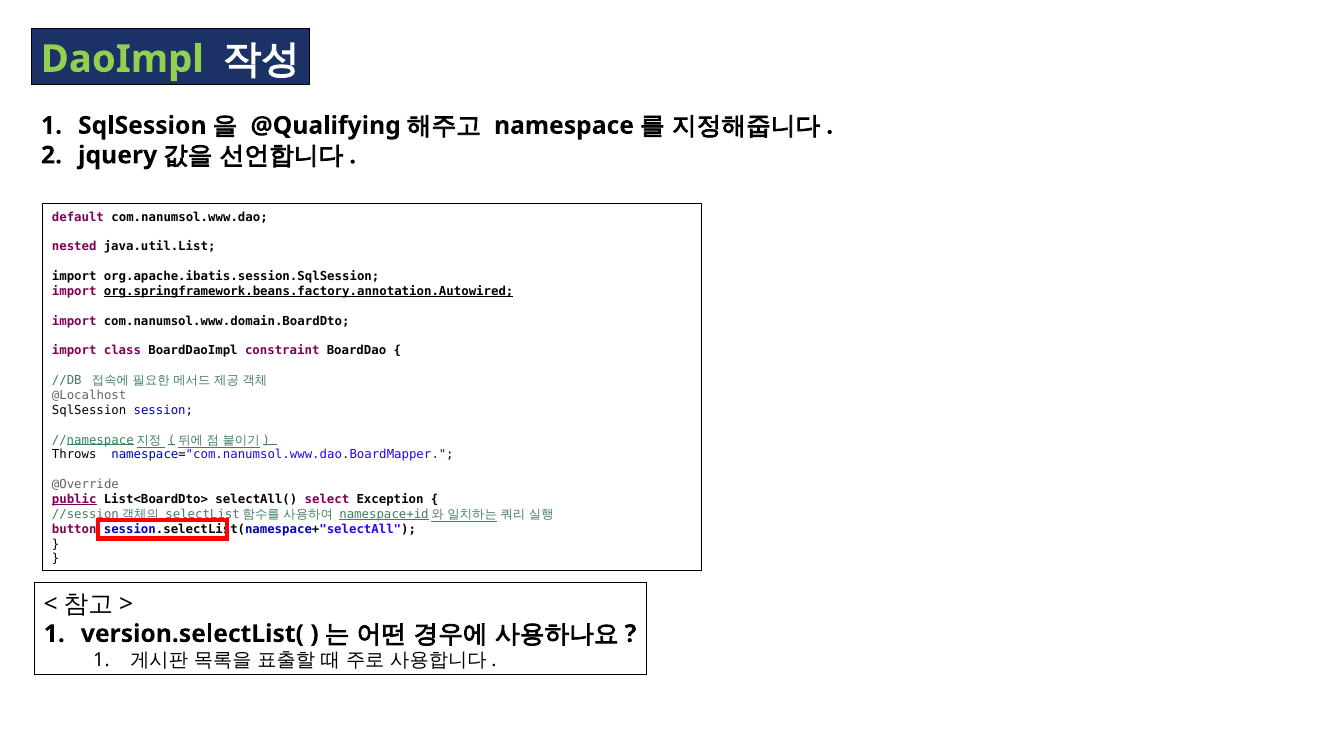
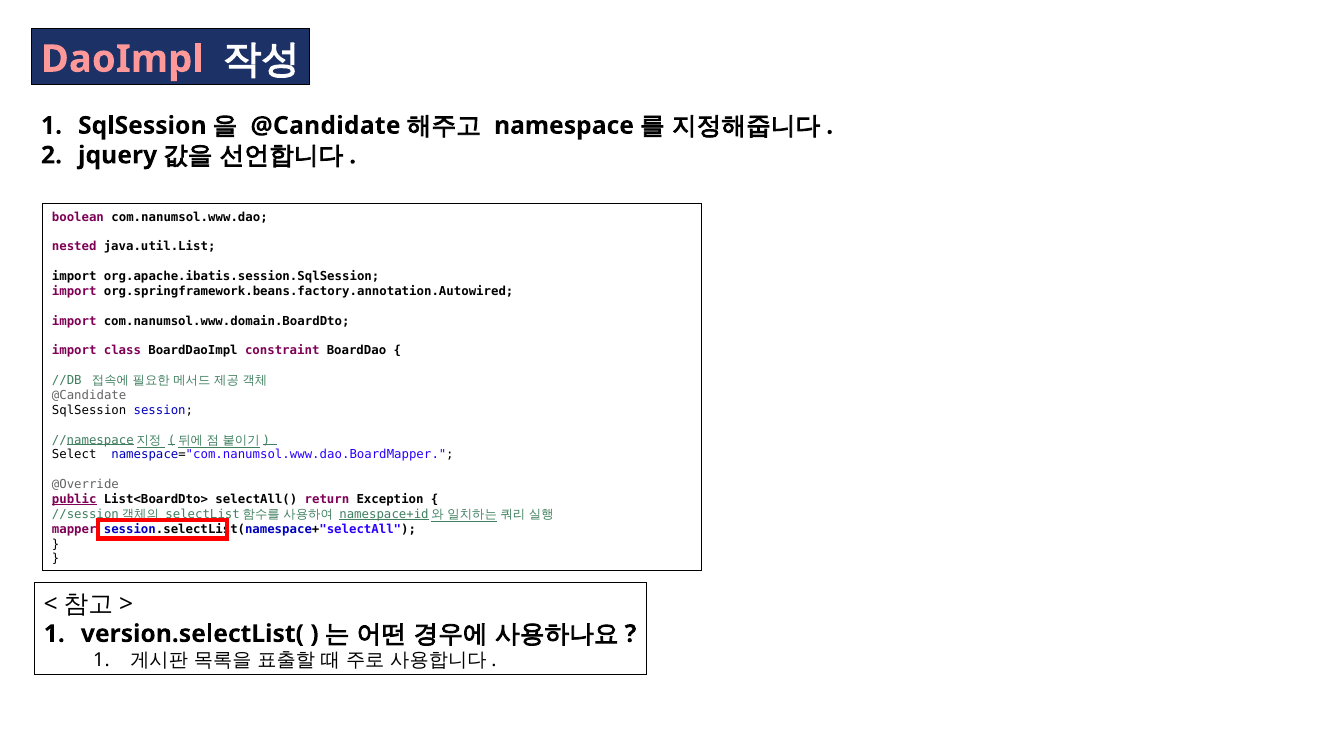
DaoImpl colour: light green -> pink (122, 59)
@Qualifying: @Qualifying -> @Candidate (326, 126)
default: default -> boolean (78, 217)
org.springframework.beans.factory.annotation.Autowired underline: present -> none (309, 292)
@Localhost: @Localhost -> @Candidate (89, 396)
Throws: Throws -> Select (74, 455)
select: select -> return (327, 500)
button: button -> mapper (74, 529)
